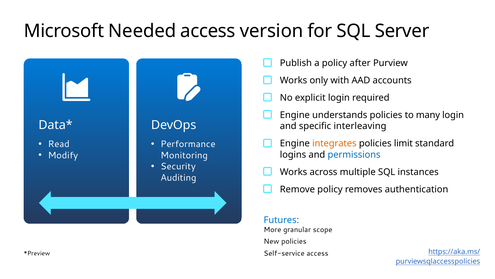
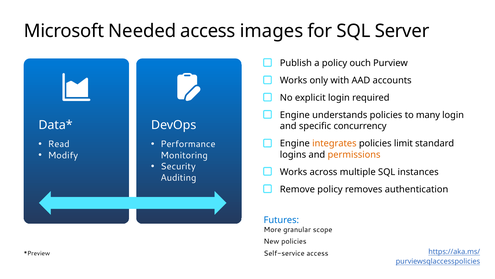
version: version -> images (272, 31)
after: after -> ouch (360, 63)
interleaving: interleaving -> concurrency (360, 126)
permissions colour: blue -> orange (354, 154)
